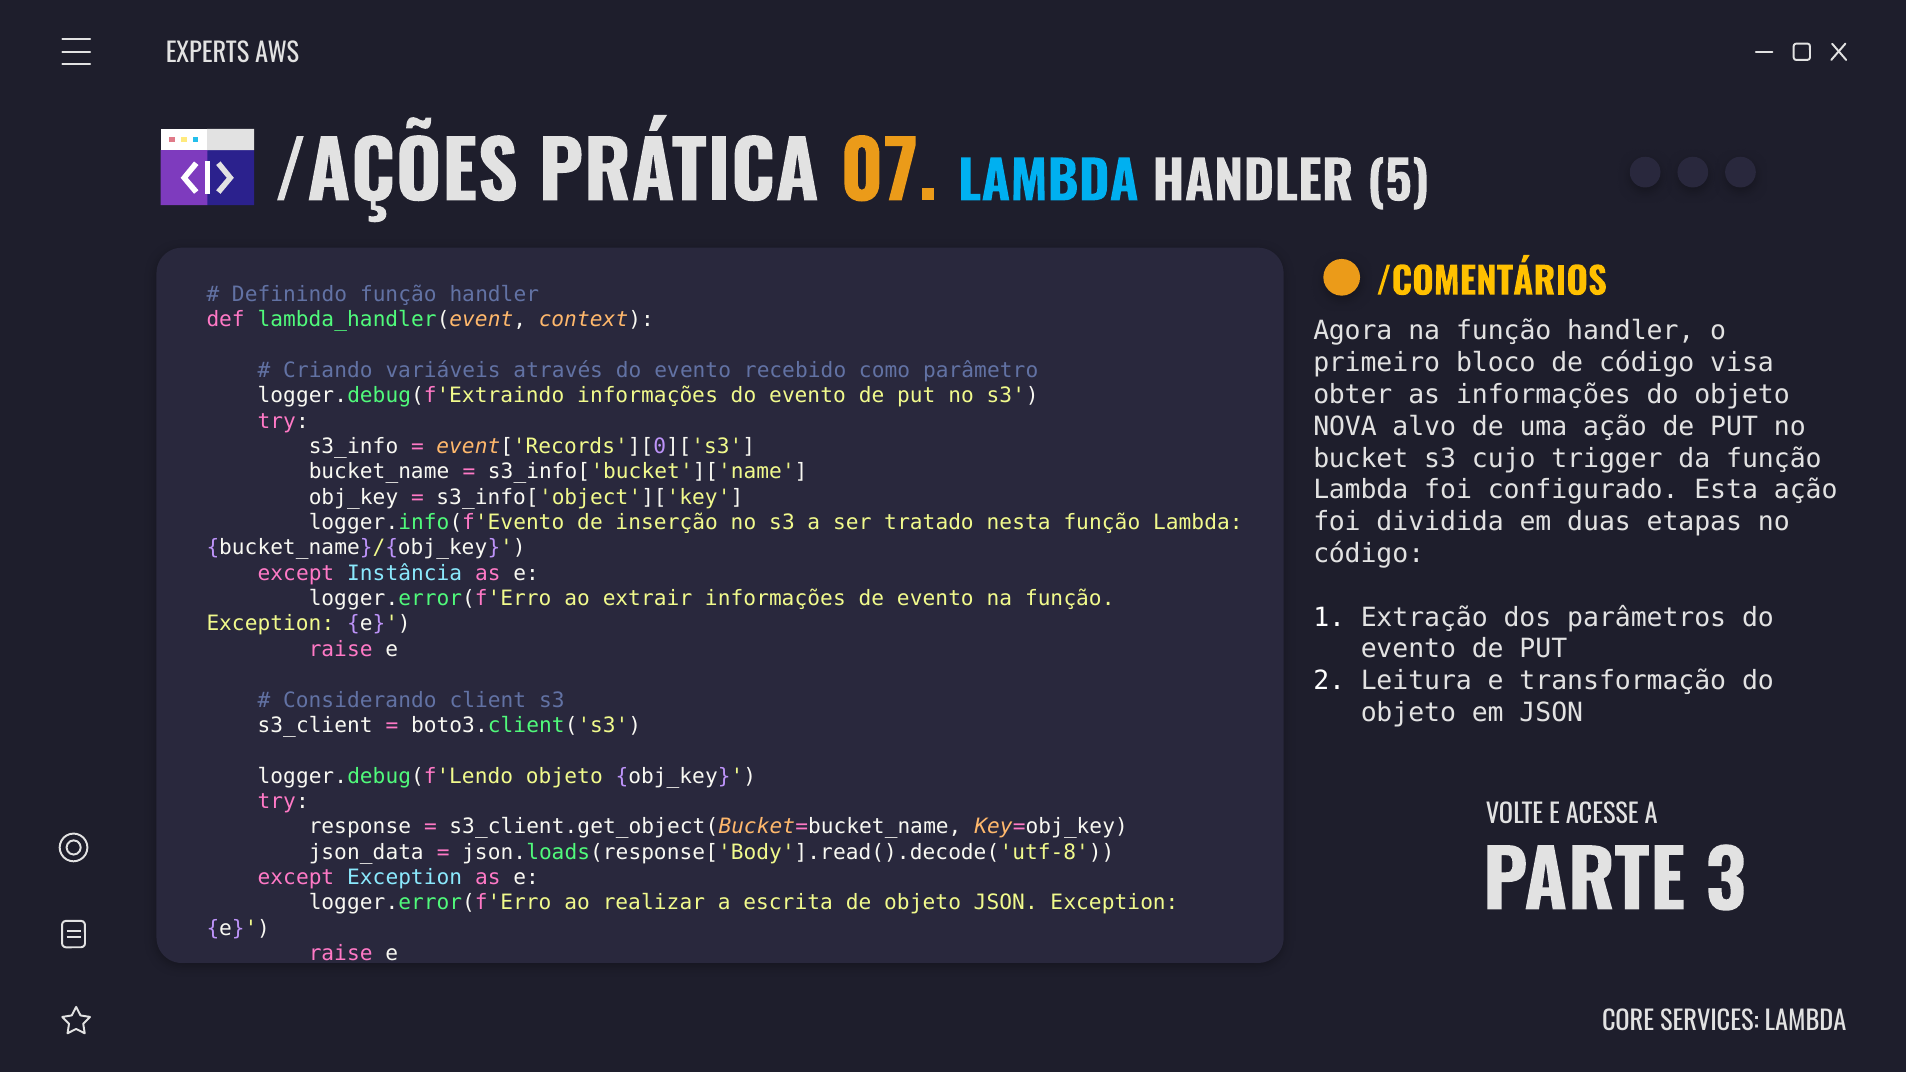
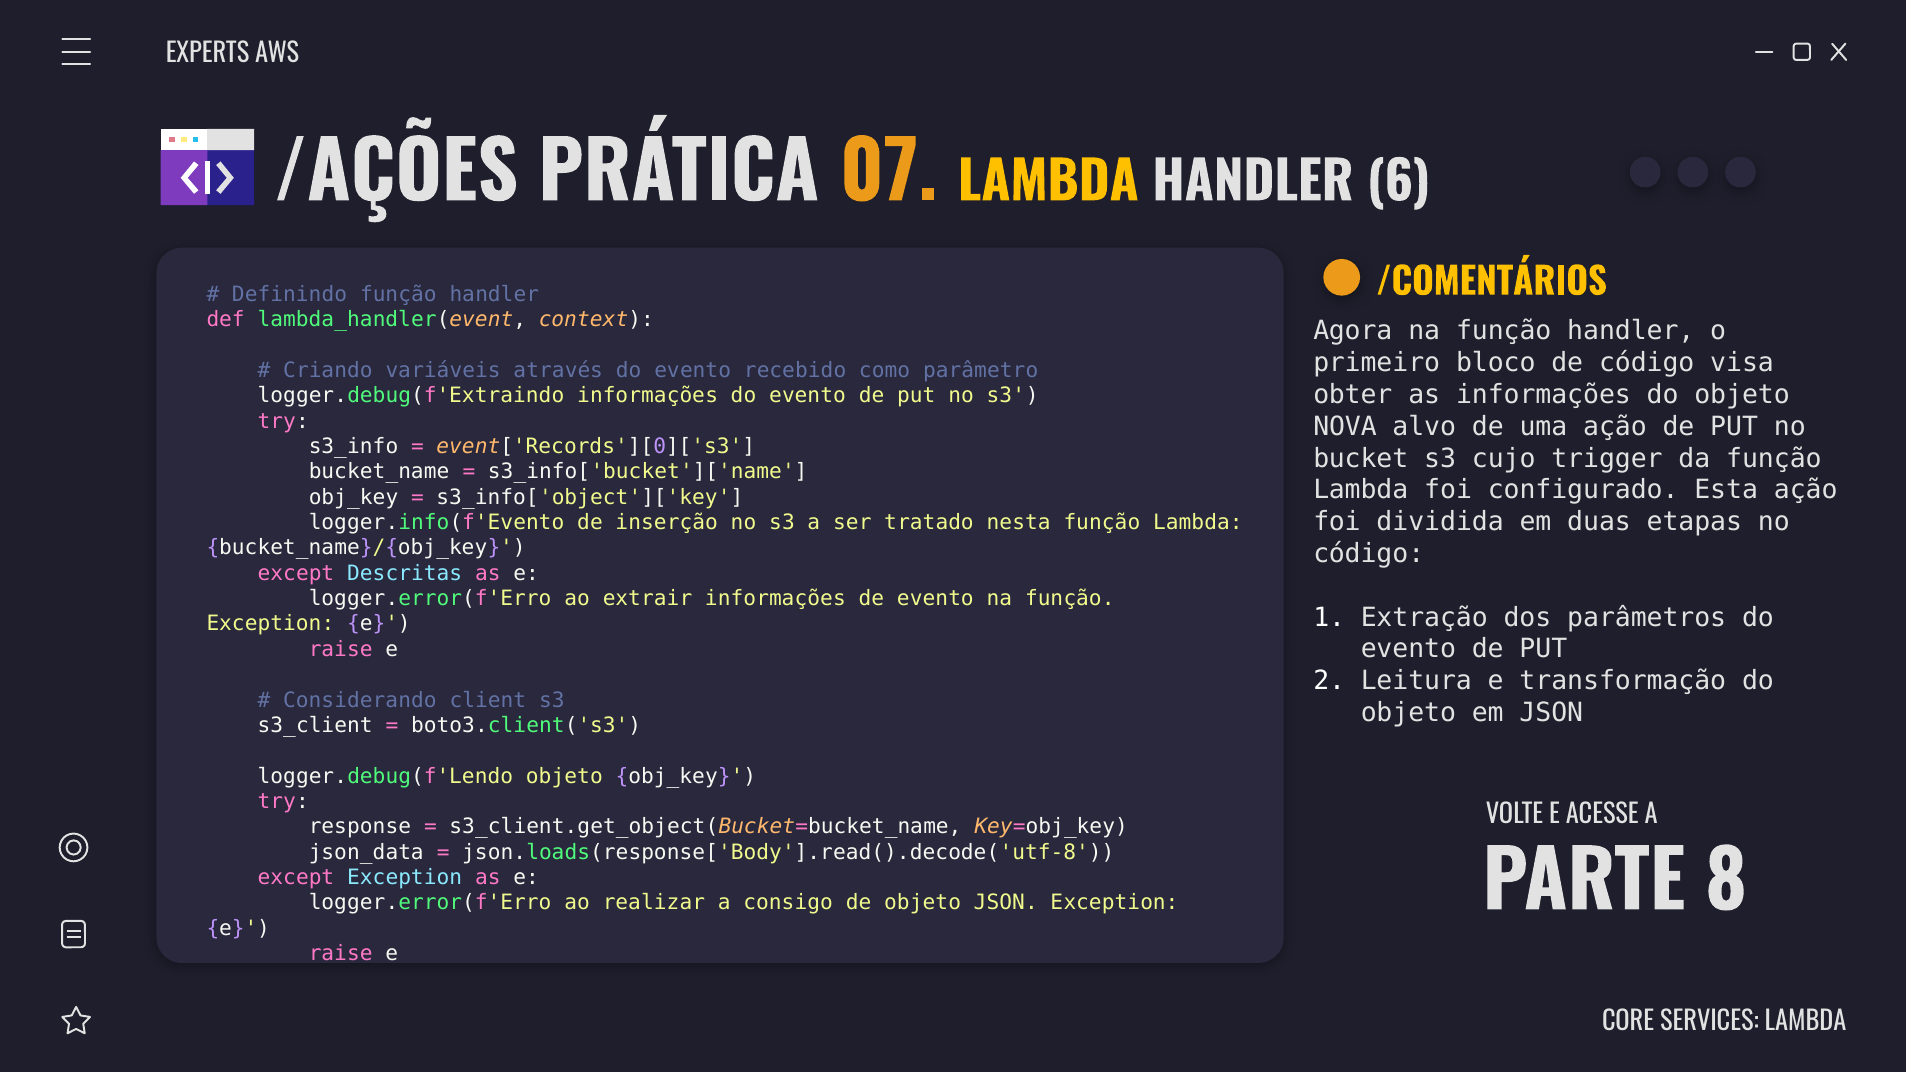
LAMBDA colour: light blue -> yellow (1048, 183)
5: 5 -> 6 (1399, 183)
Instância: Instância -> Descritas (405, 573)
3: 3 -> 8 (1726, 883)
escrita: escrita -> consigo (788, 903)
